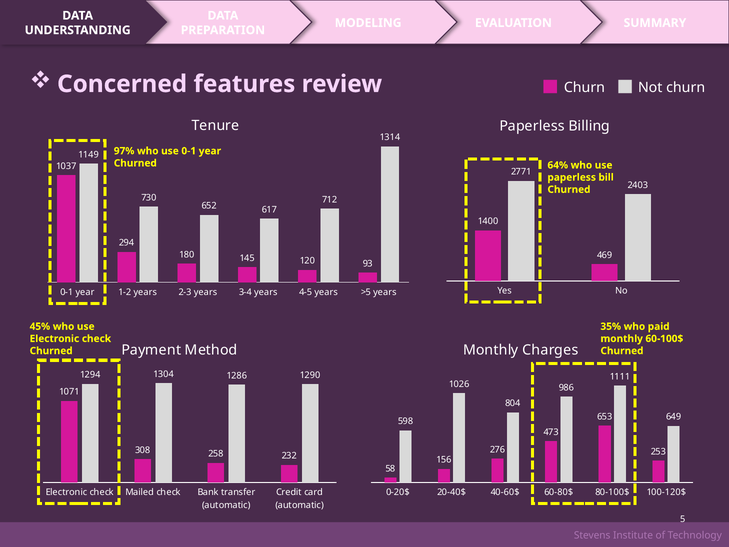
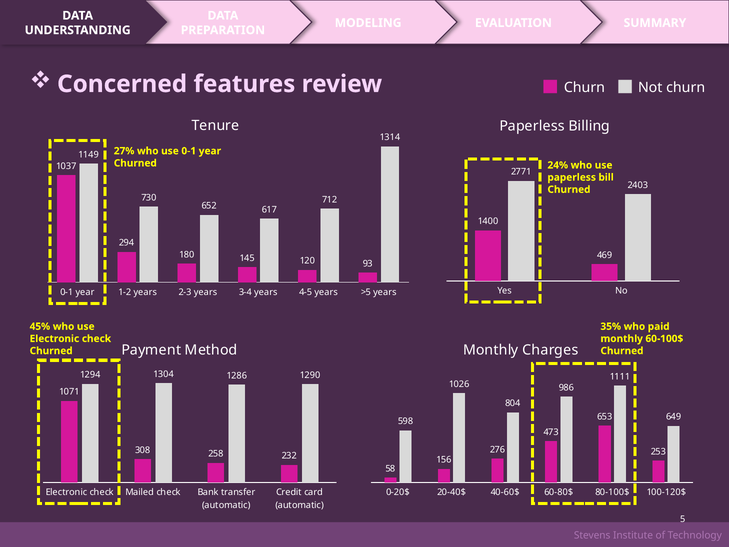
97%: 97% -> 27% (124, 151)
64%: 64% -> 24% (558, 165)
